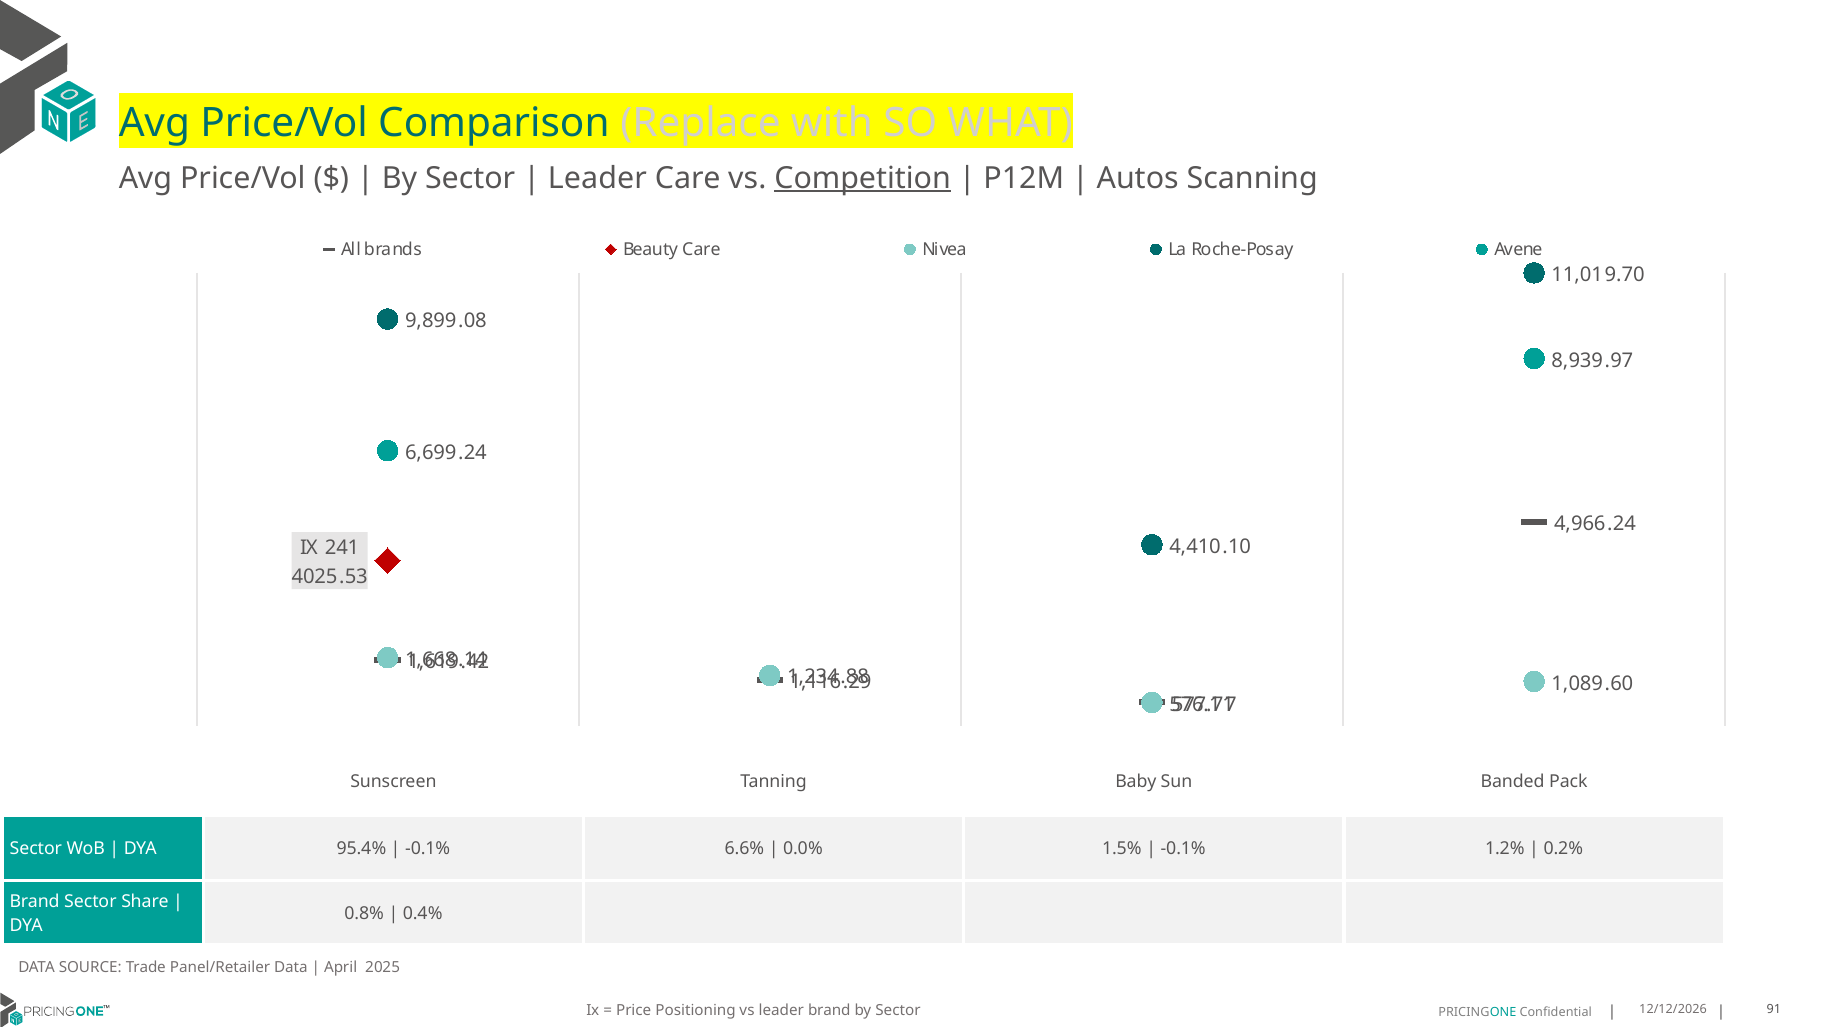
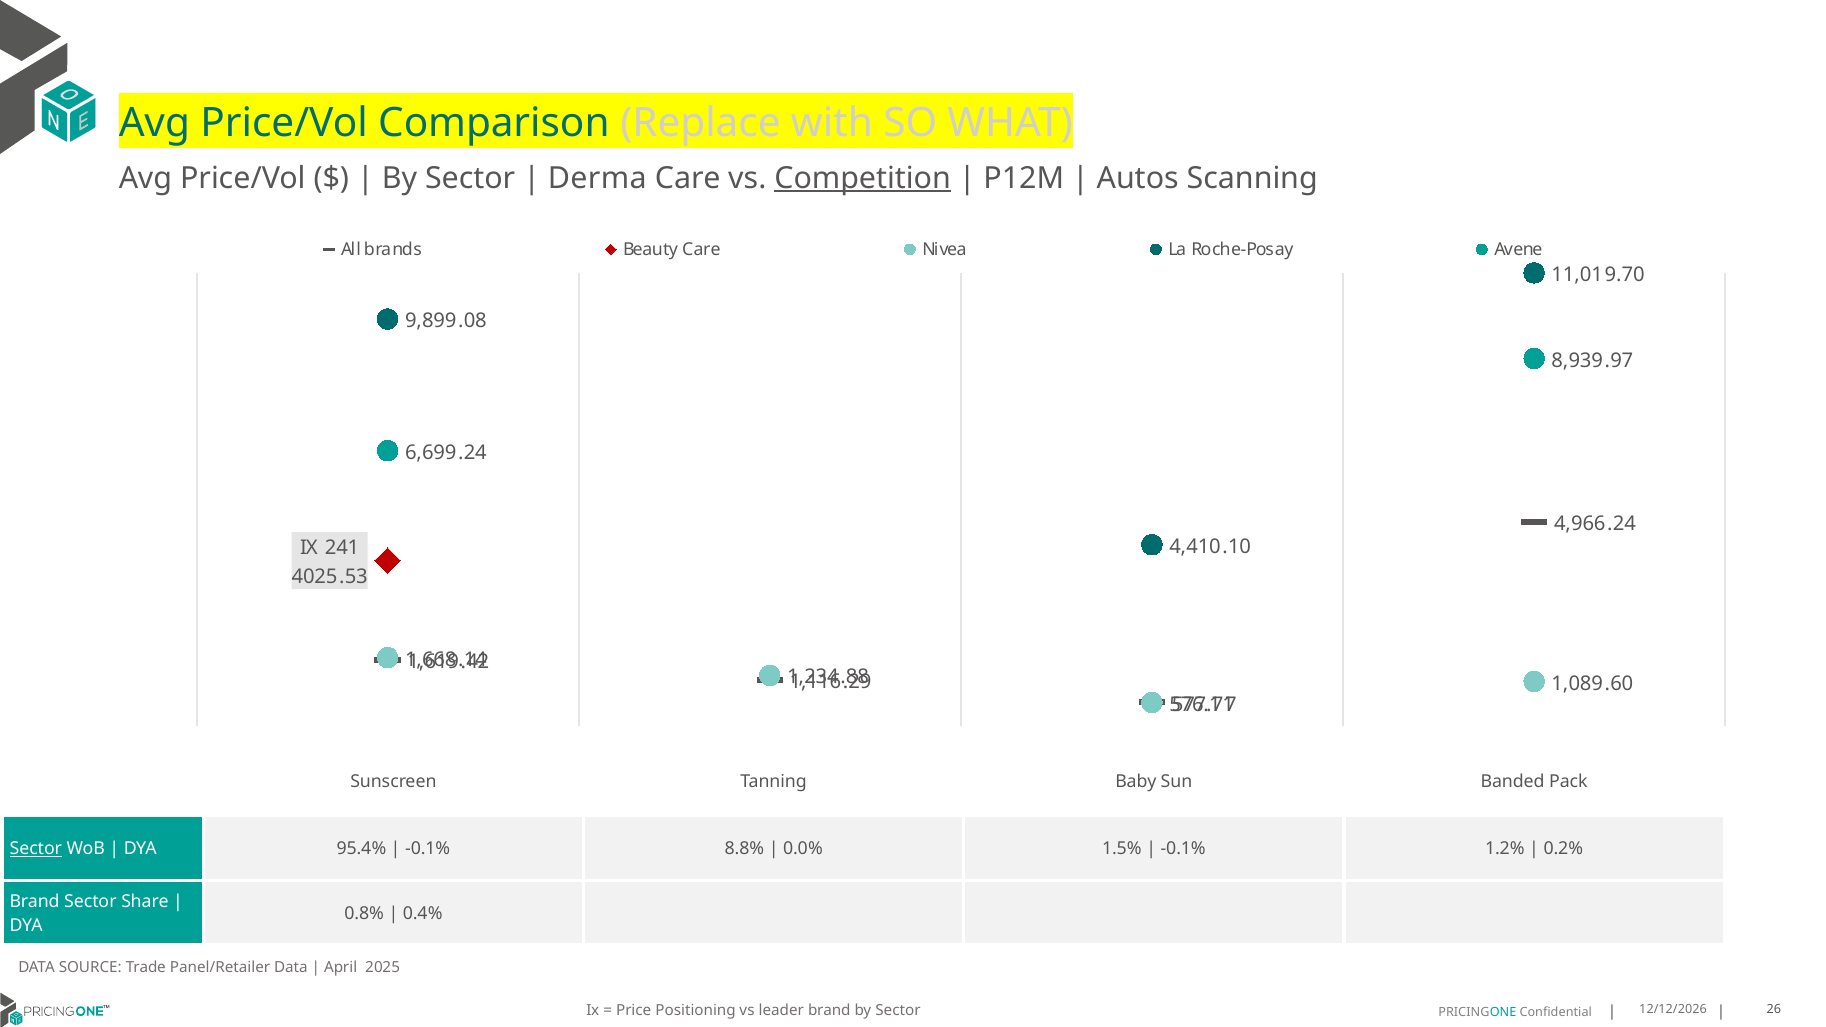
Leader: Leader -> Derma (597, 178)
Sector underline: none -> present (36, 849)
6.6%: 6.6% -> 8.8% (744, 849)
91: 91 -> 26 (1774, 1010)
